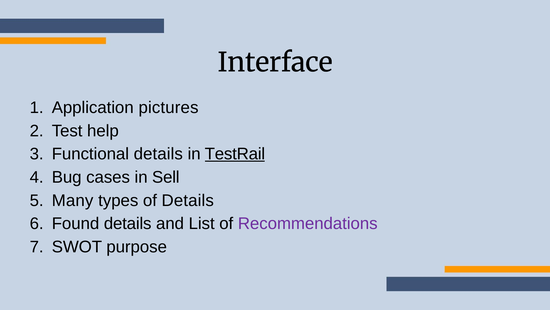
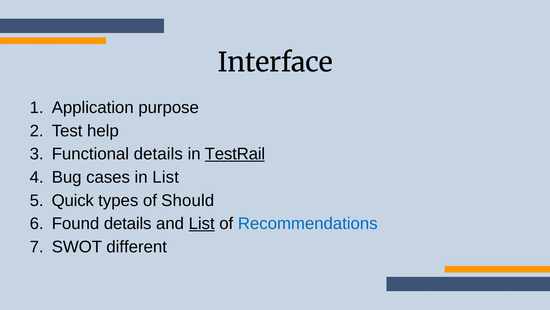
pictures: pictures -> purpose (169, 107)
in Sell: Sell -> List (166, 177)
Many: Many -> Quick (73, 200)
of Details: Details -> Should (188, 200)
List underline: none -> present (202, 223)
Recommendations colour: purple -> blue (308, 223)
purpose: purpose -> different (137, 246)
